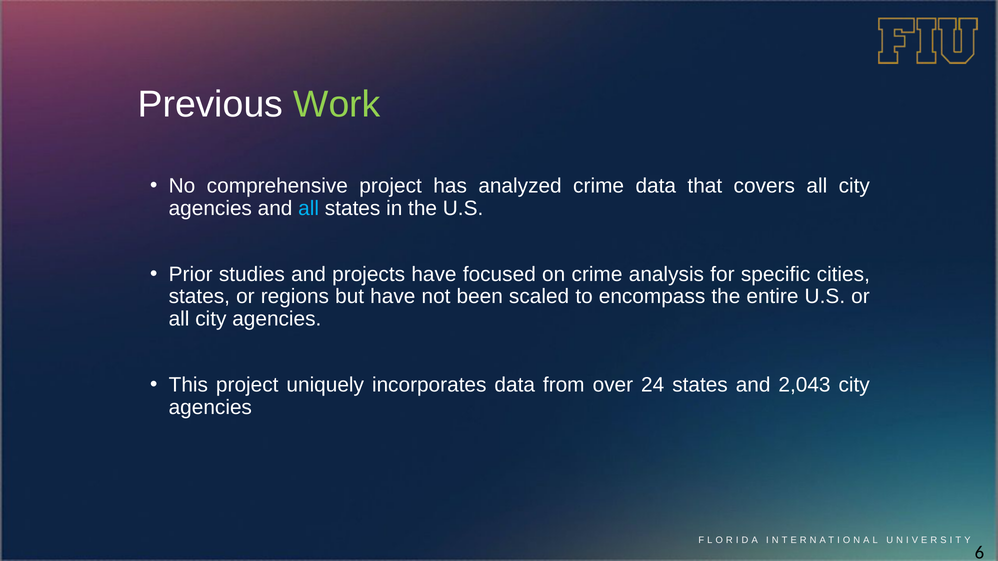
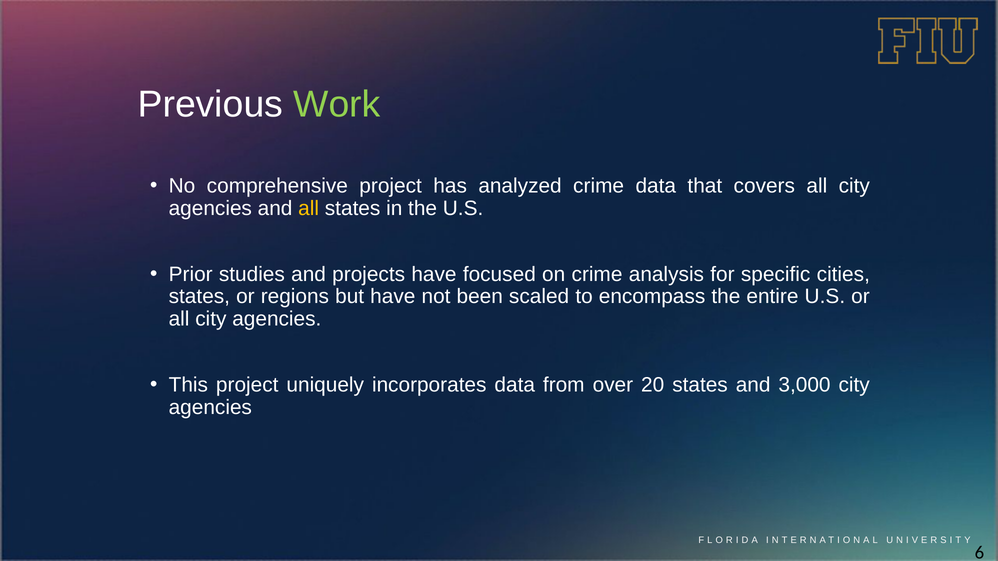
all colour: light blue -> yellow (309, 209)
24: 24 -> 20 (653, 385)
2,043: 2,043 -> 3,000 (805, 385)
